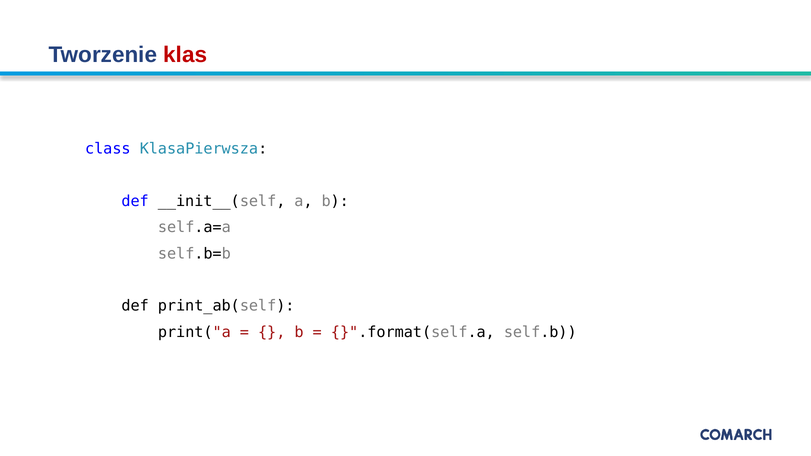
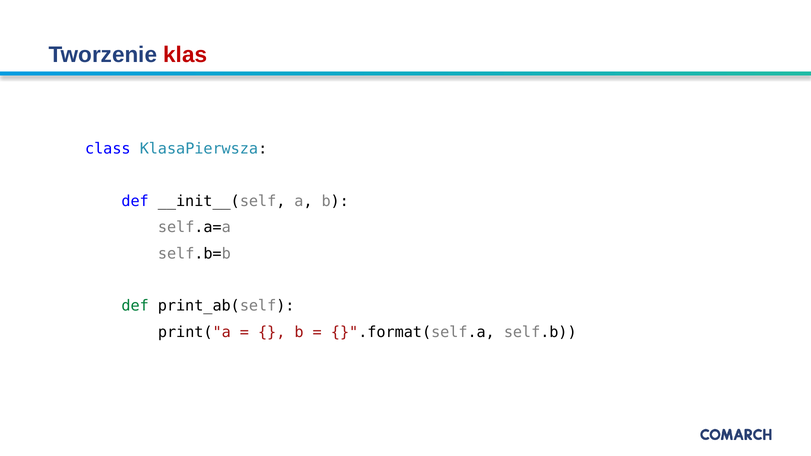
def colour: black -> green (135, 306)
